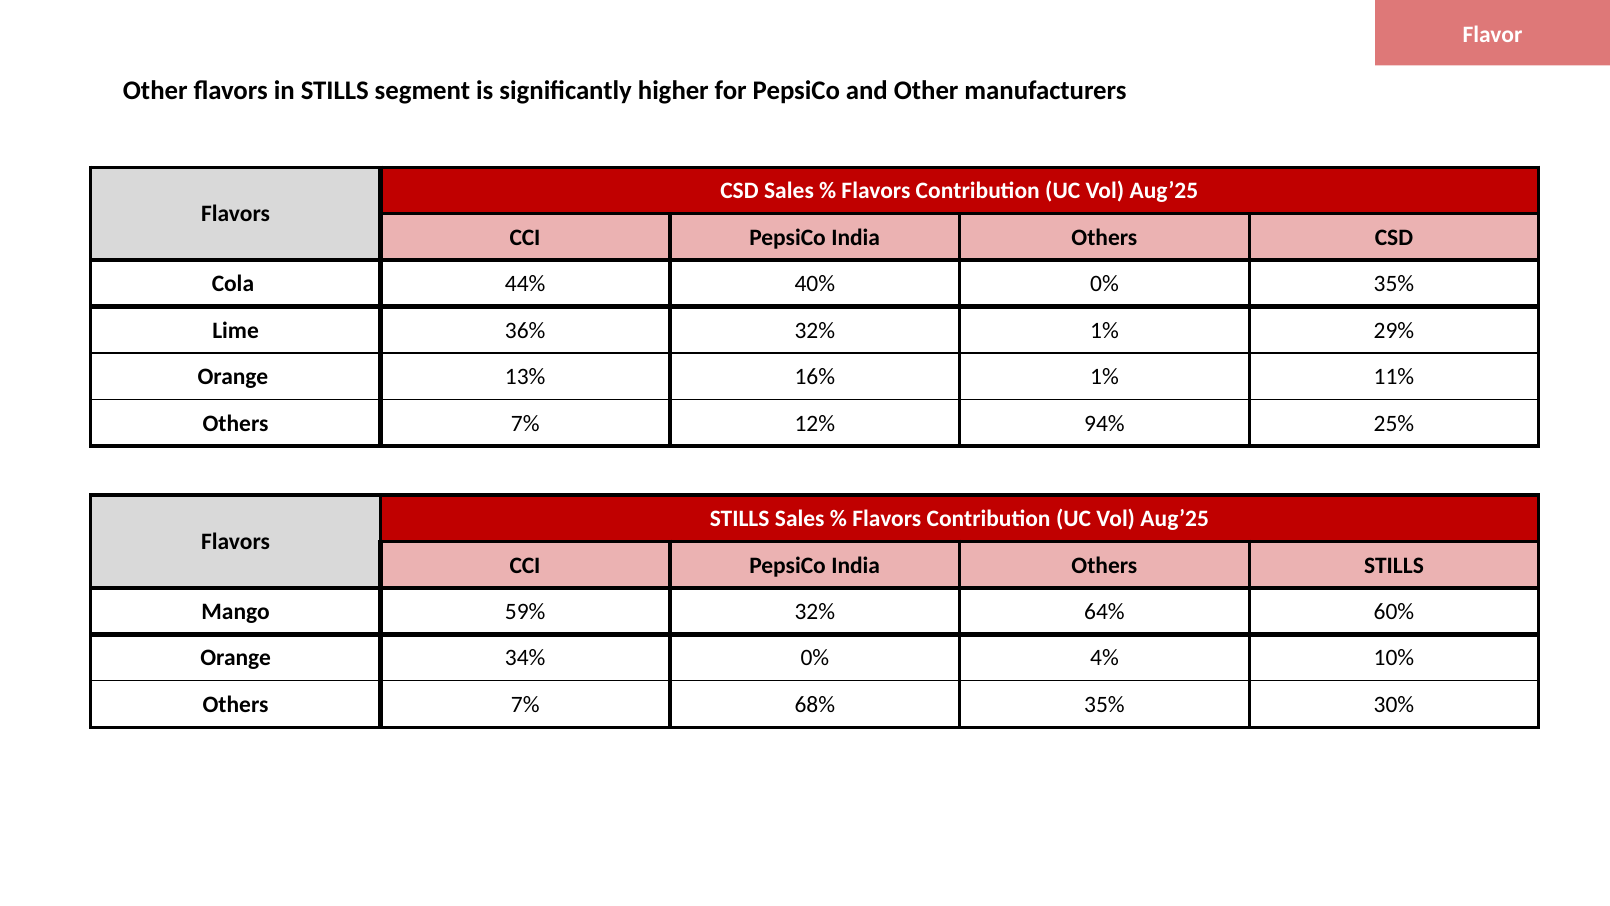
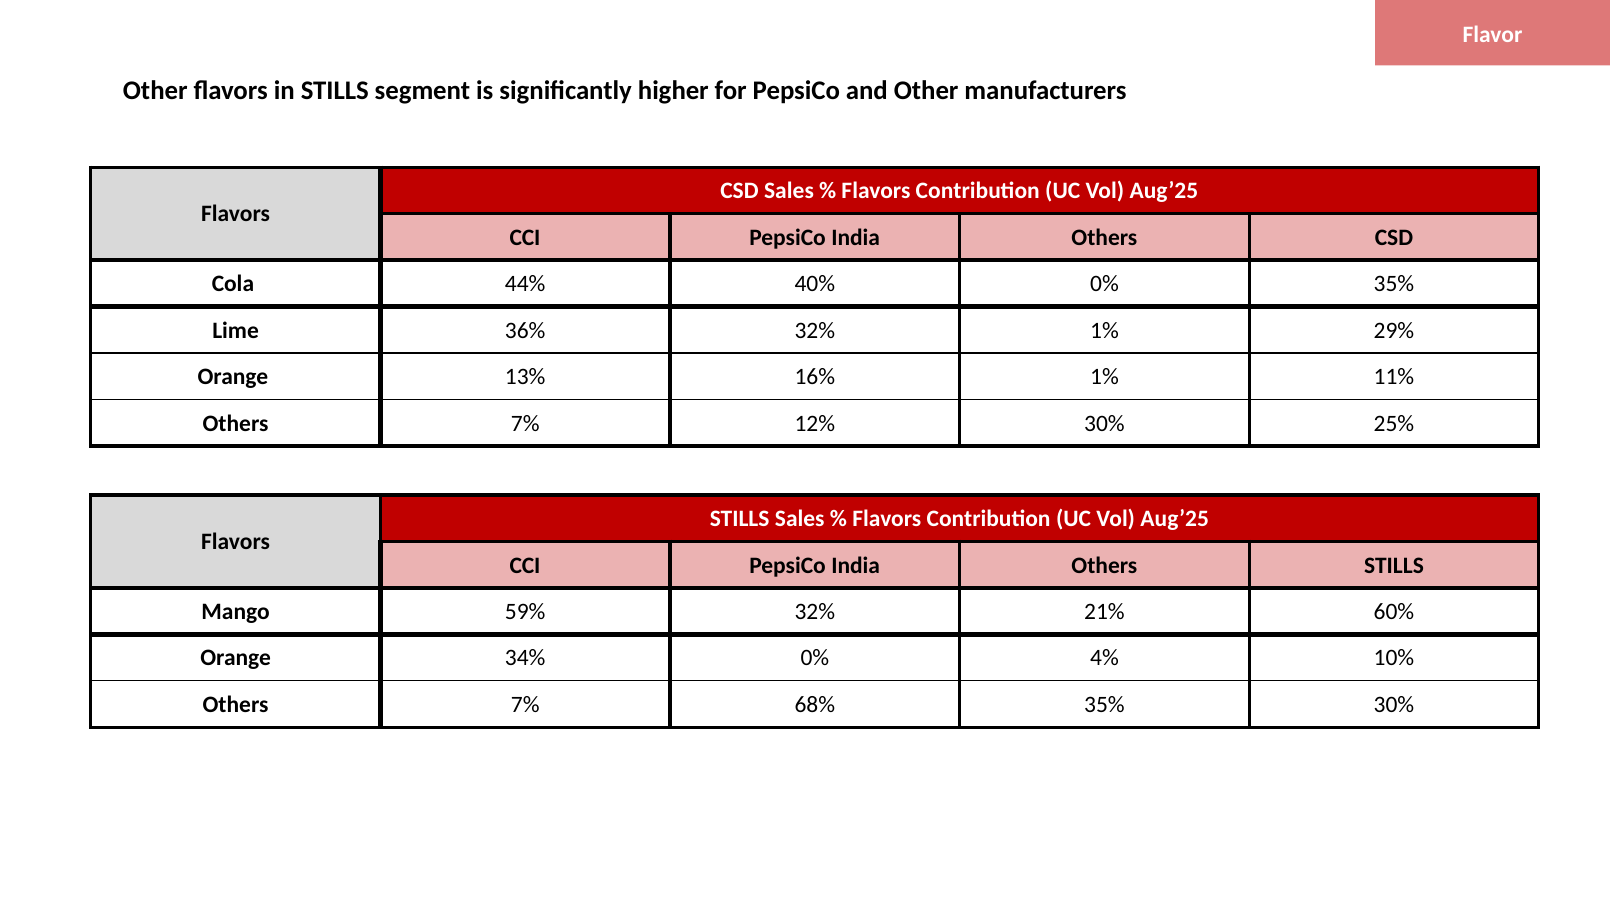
12% 94%: 94% -> 30% (1104, 423)
64%: 64% -> 21% (1104, 611)
